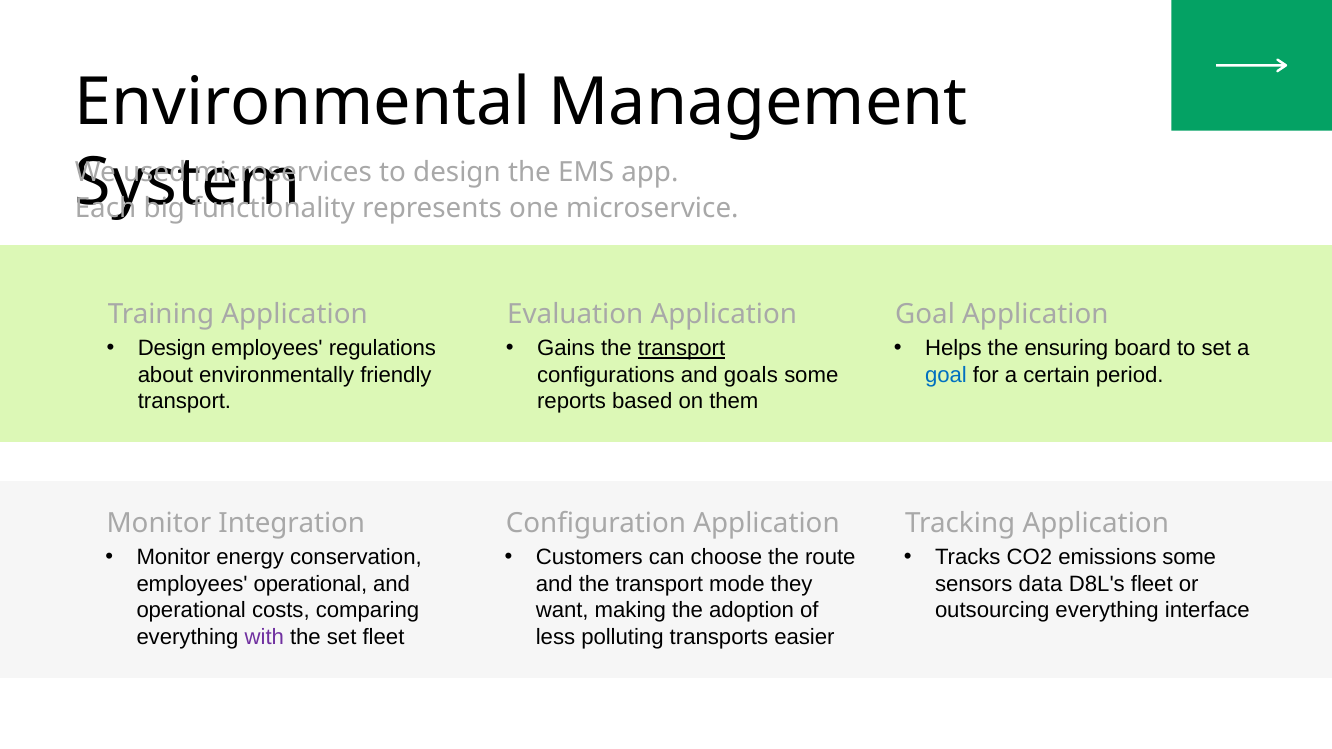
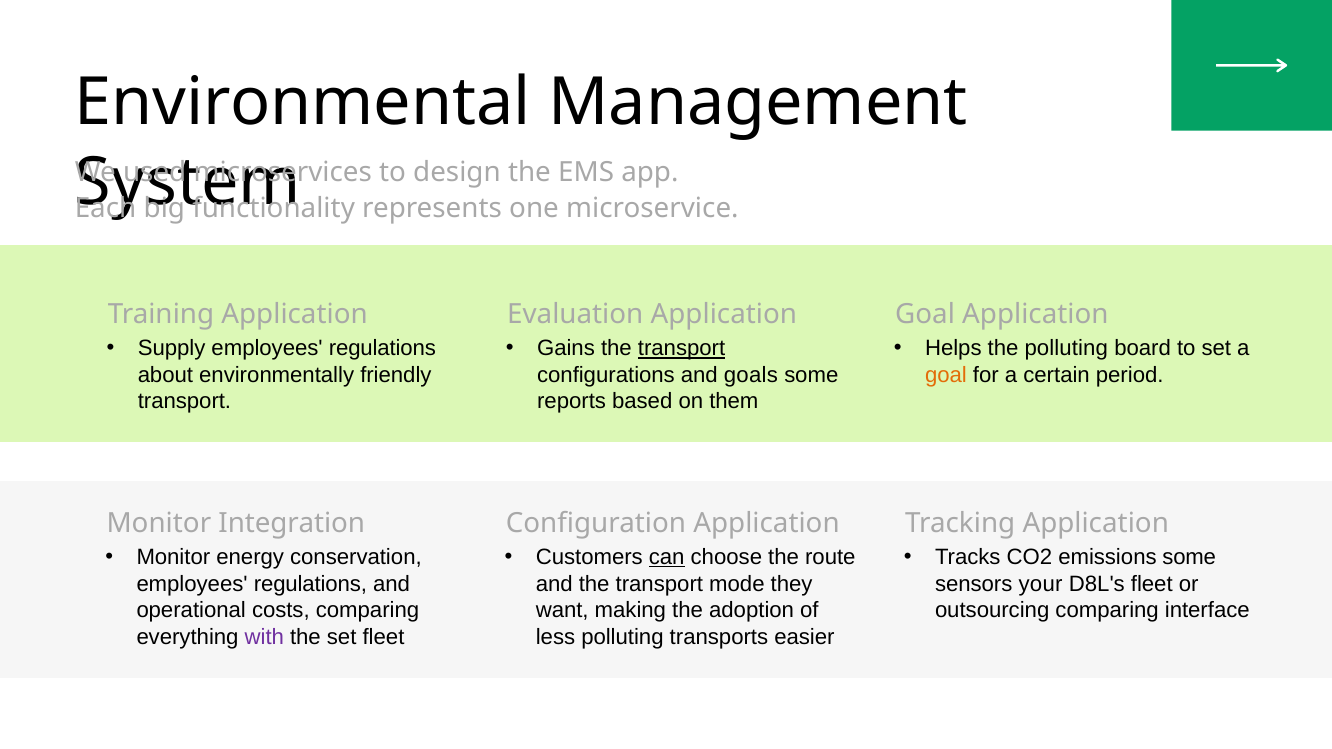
Design: Design -> Supply (172, 348)
the ensuring: ensuring -> polluting (1066, 348)
goal colour: blue -> orange (946, 375)
can underline: none -> present (667, 557)
operational: operational -> regulations (310, 584)
data: data -> your (1041, 584)
outsourcing everything: everything -> comparing (1107, 611)
